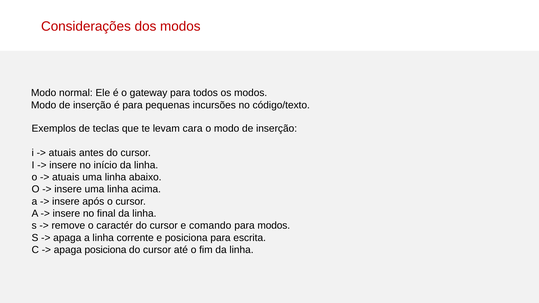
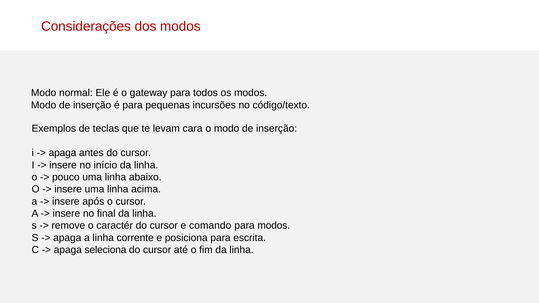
atuais: atuais -> apaga (63, 153)
atuais: atuais -> pouco (66, 177)
apaga posiciona: posiciona -> seleciona (105, 250)
